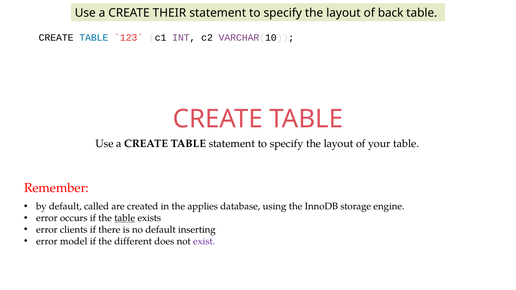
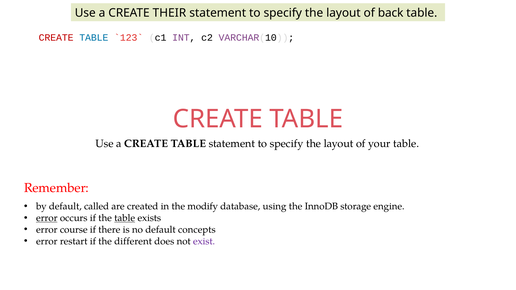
CREATE colour: black -> red (56, 38)
applies: applies -> modify (203, 207)
error underline: none -> present (47, 218)
clients: clients -> course (74, 230)
inserting: inserting -> concepts (197, 230)
model: model -> restart (74, 241)
